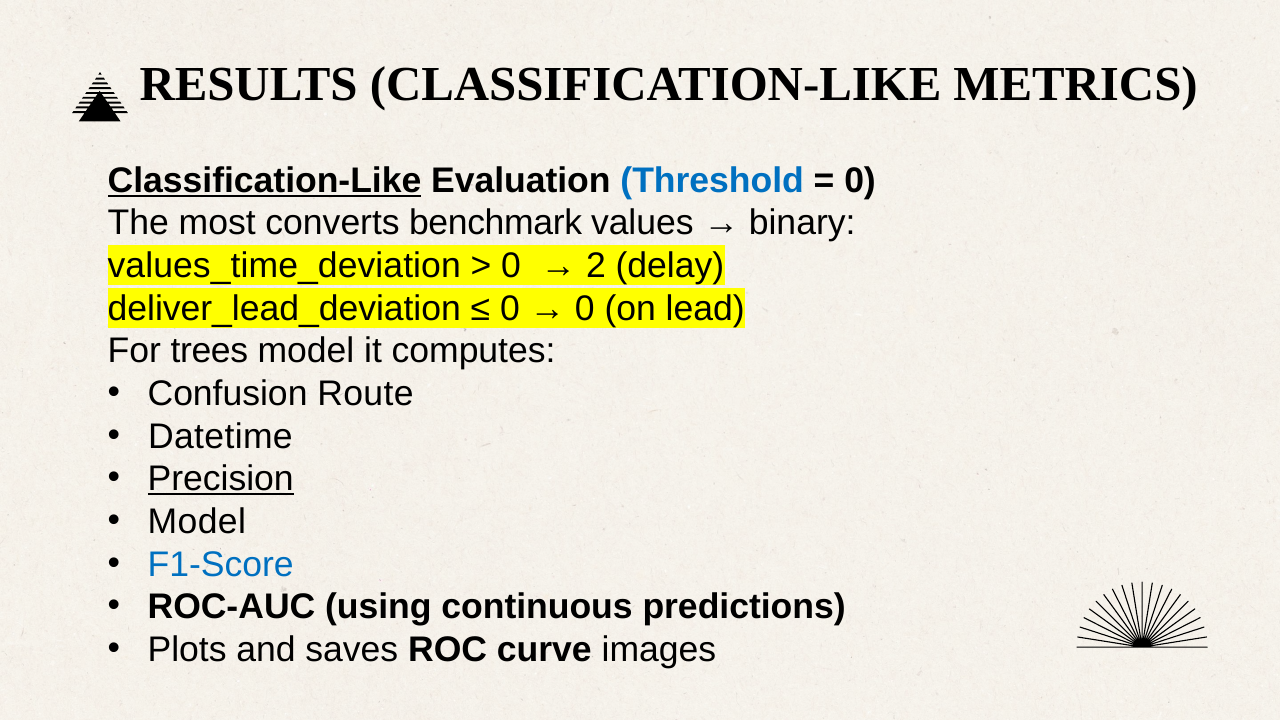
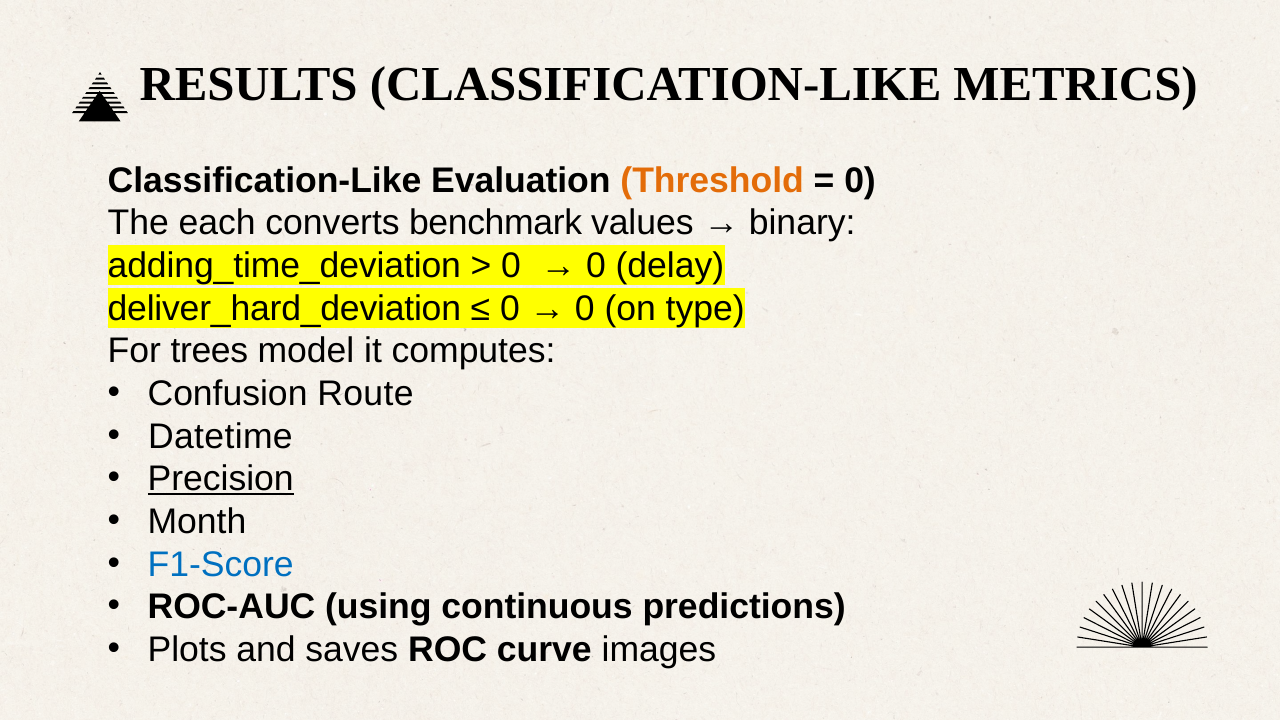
Classification-Like underline: present -> none (264, 180)
Threshold colour: blue -> orange (712, 180)
most: most -> each (217, 223)
values_time_deviation: values_time_deviation -> adding_time_deviation (284, 266)
2: 2 -> 0 (596, 266)
deliver_lead_deviation: deliver_lead_deviation -> deliver_hard_deviation (284, 308)
lead: lead -> type (705, 308)
Model: Model -> Month (197, 522)
